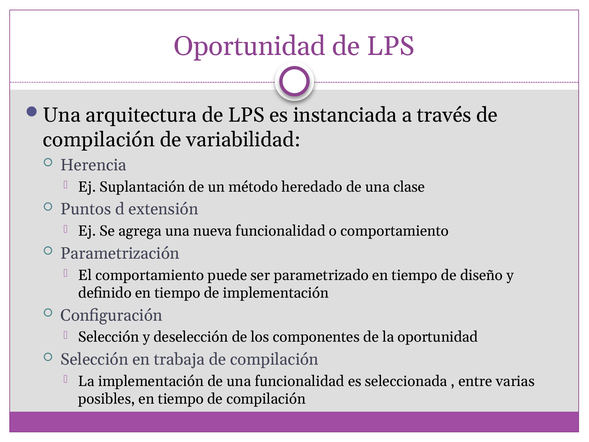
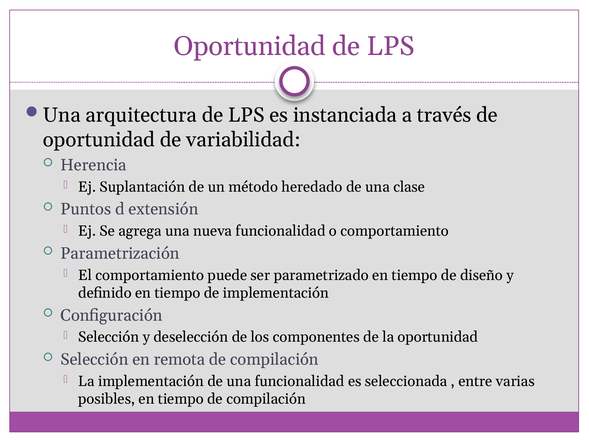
compilación: compilación -> oportunidad (99, 140)
trabaja: trabaja -> remota (179, 359)
